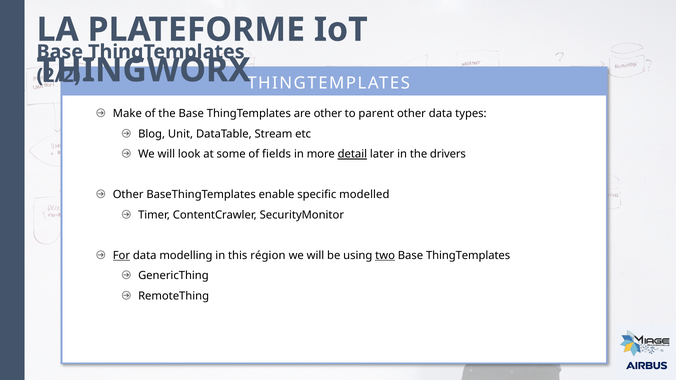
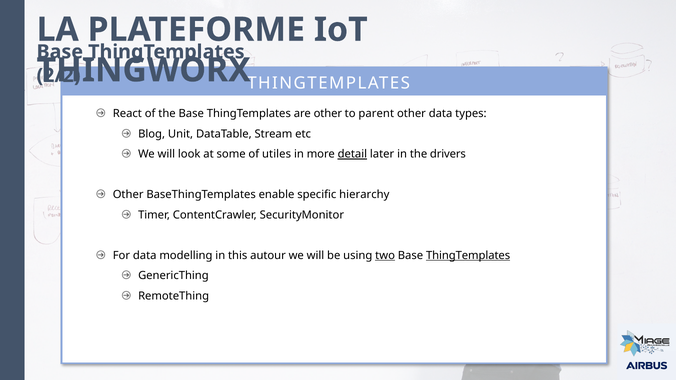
Make: Make -> React (127, 114)
fields: fields -> utiles (277, 154)
modelled: modelled -> hierarchy (364, 195)
For underline: present -> none (121, 256)
région: région -> autour (268, 256)
ThingTemplates underline: none -> present (468, 256)
